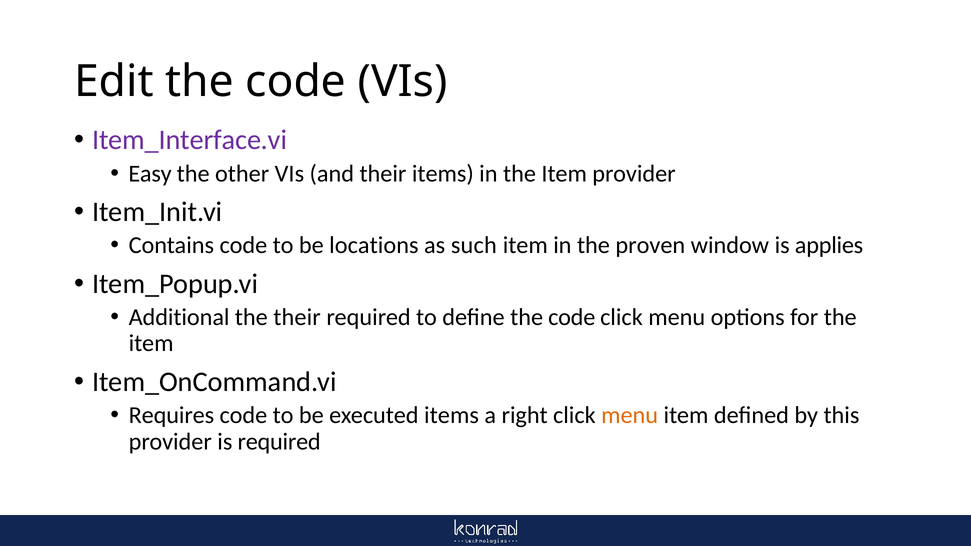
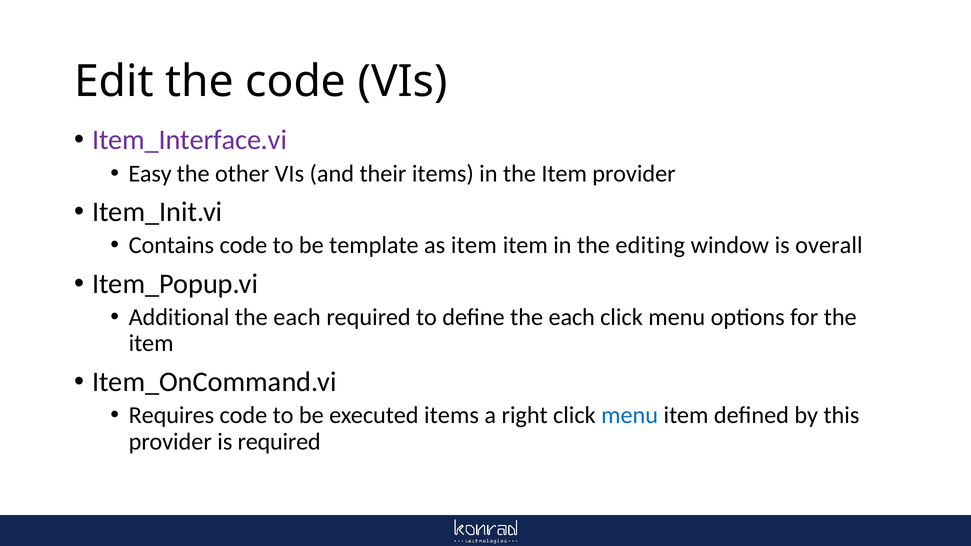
locations: locations -> template (374, 245)
as such: such -> item (474, 245)
proven: proven -> editing (650, 245)
applies: applies -> overall (829, 245)
their: their -> each (297, 317)
define the code: code -> each (572, 317)
menu colour: orange -> blue (630, 415)
